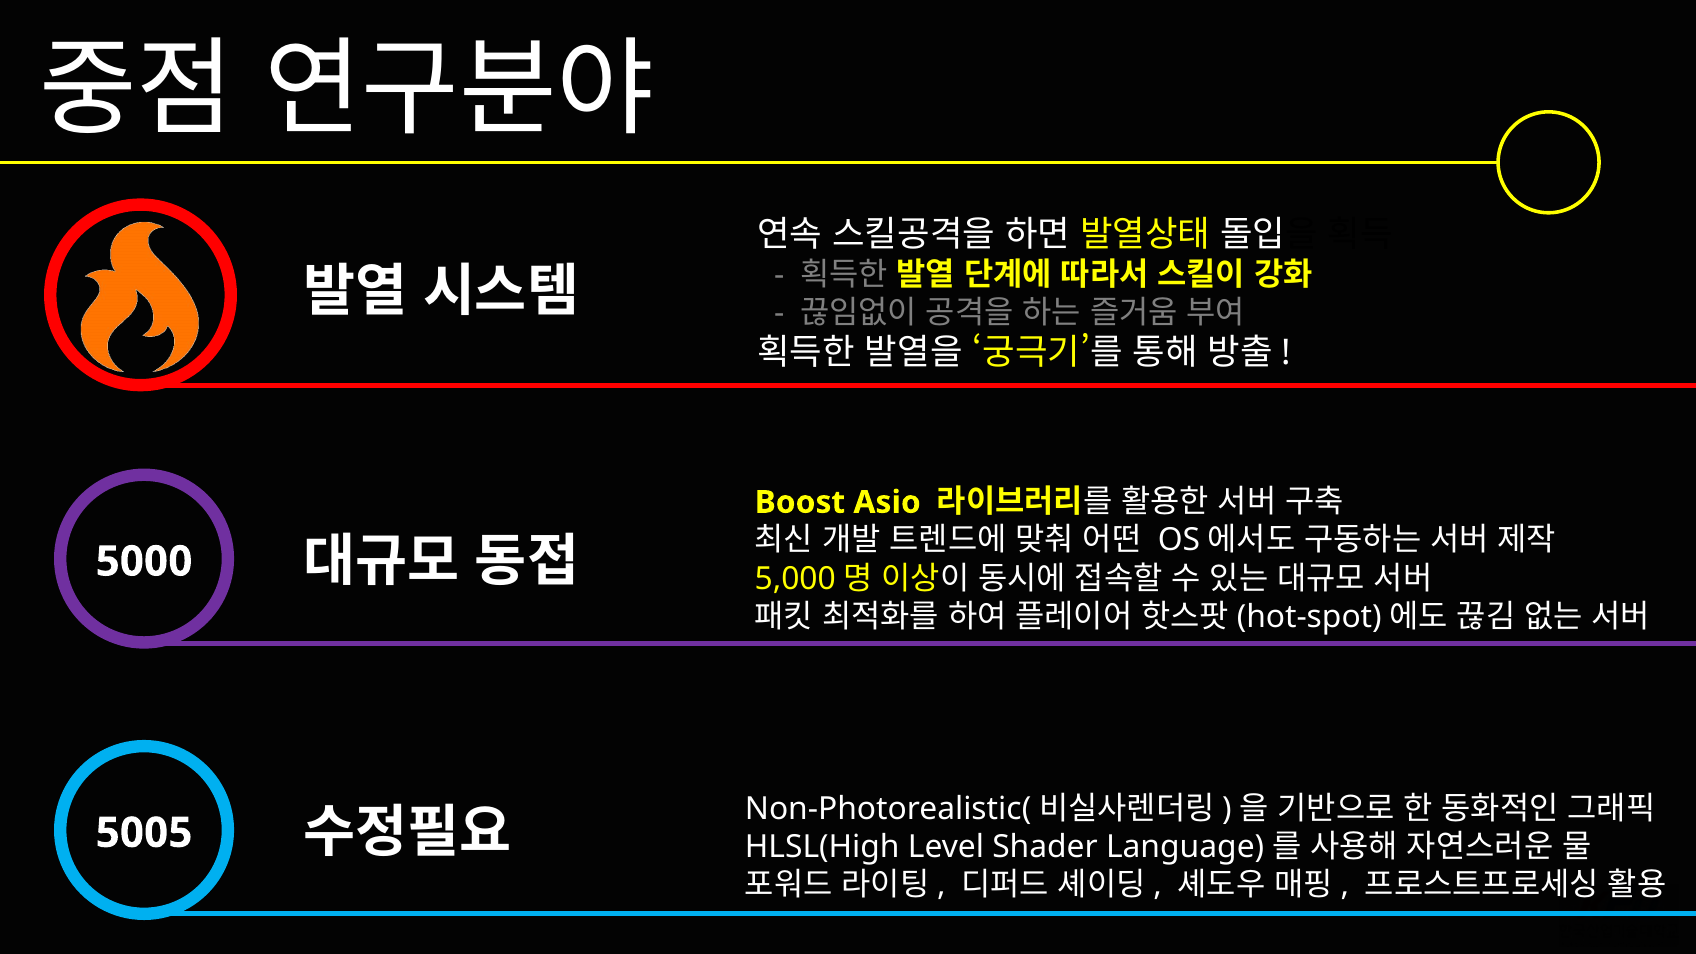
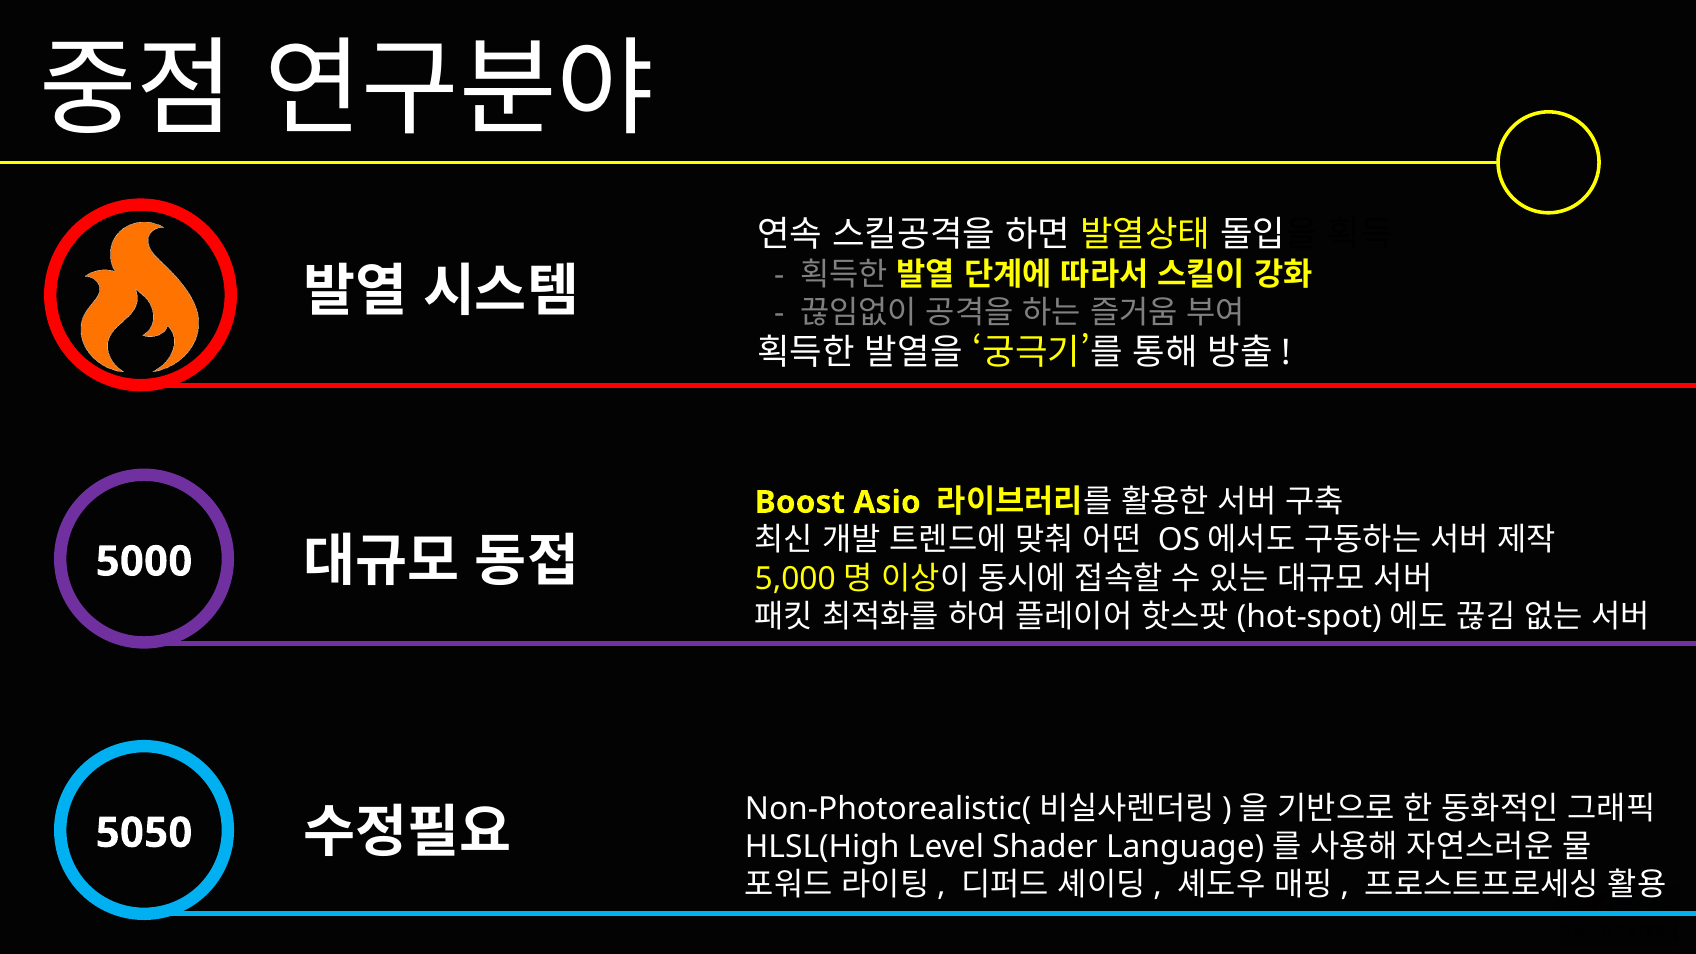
5005: 5005 -> 5050 (144, 833)
